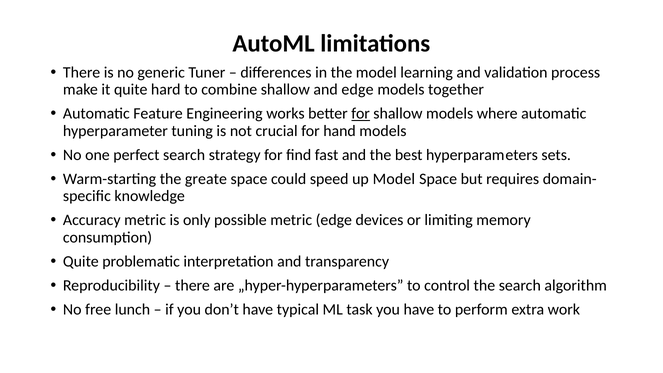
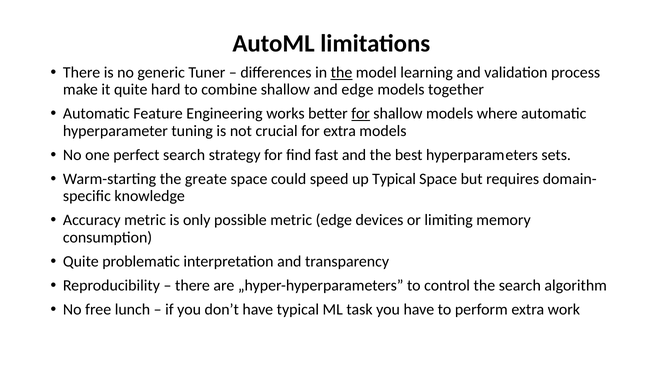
the underline: none -> present (342, 72)
for hand: hand -> extra (340, 131)
up Model: Model -> Typical (394, 179)
